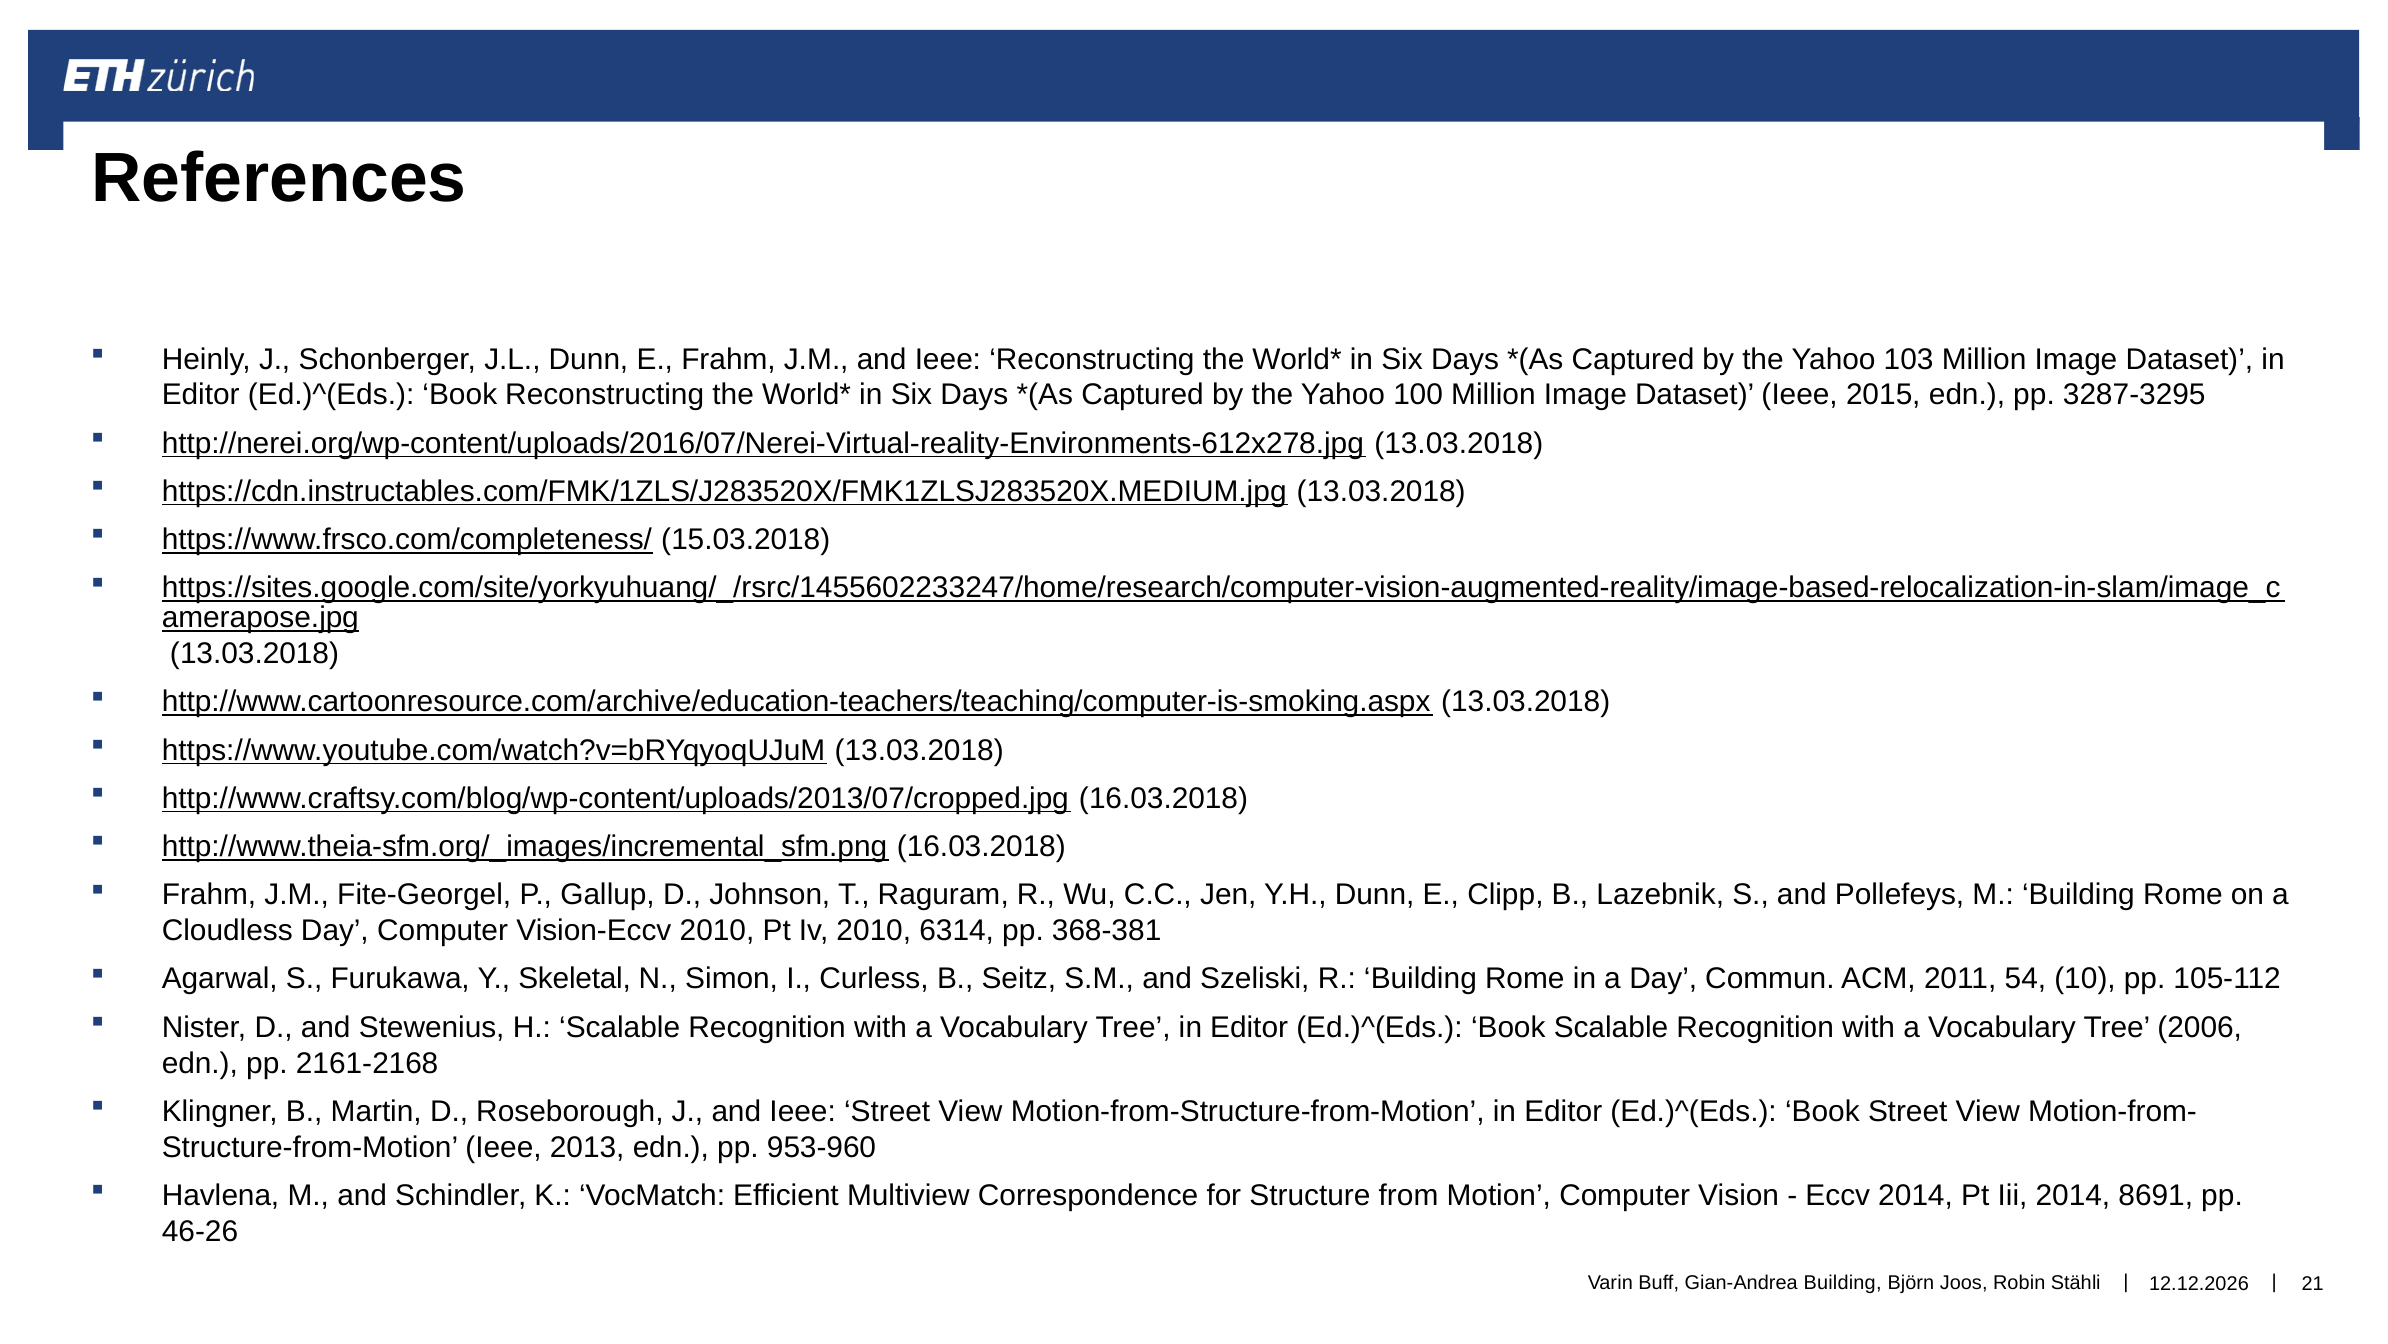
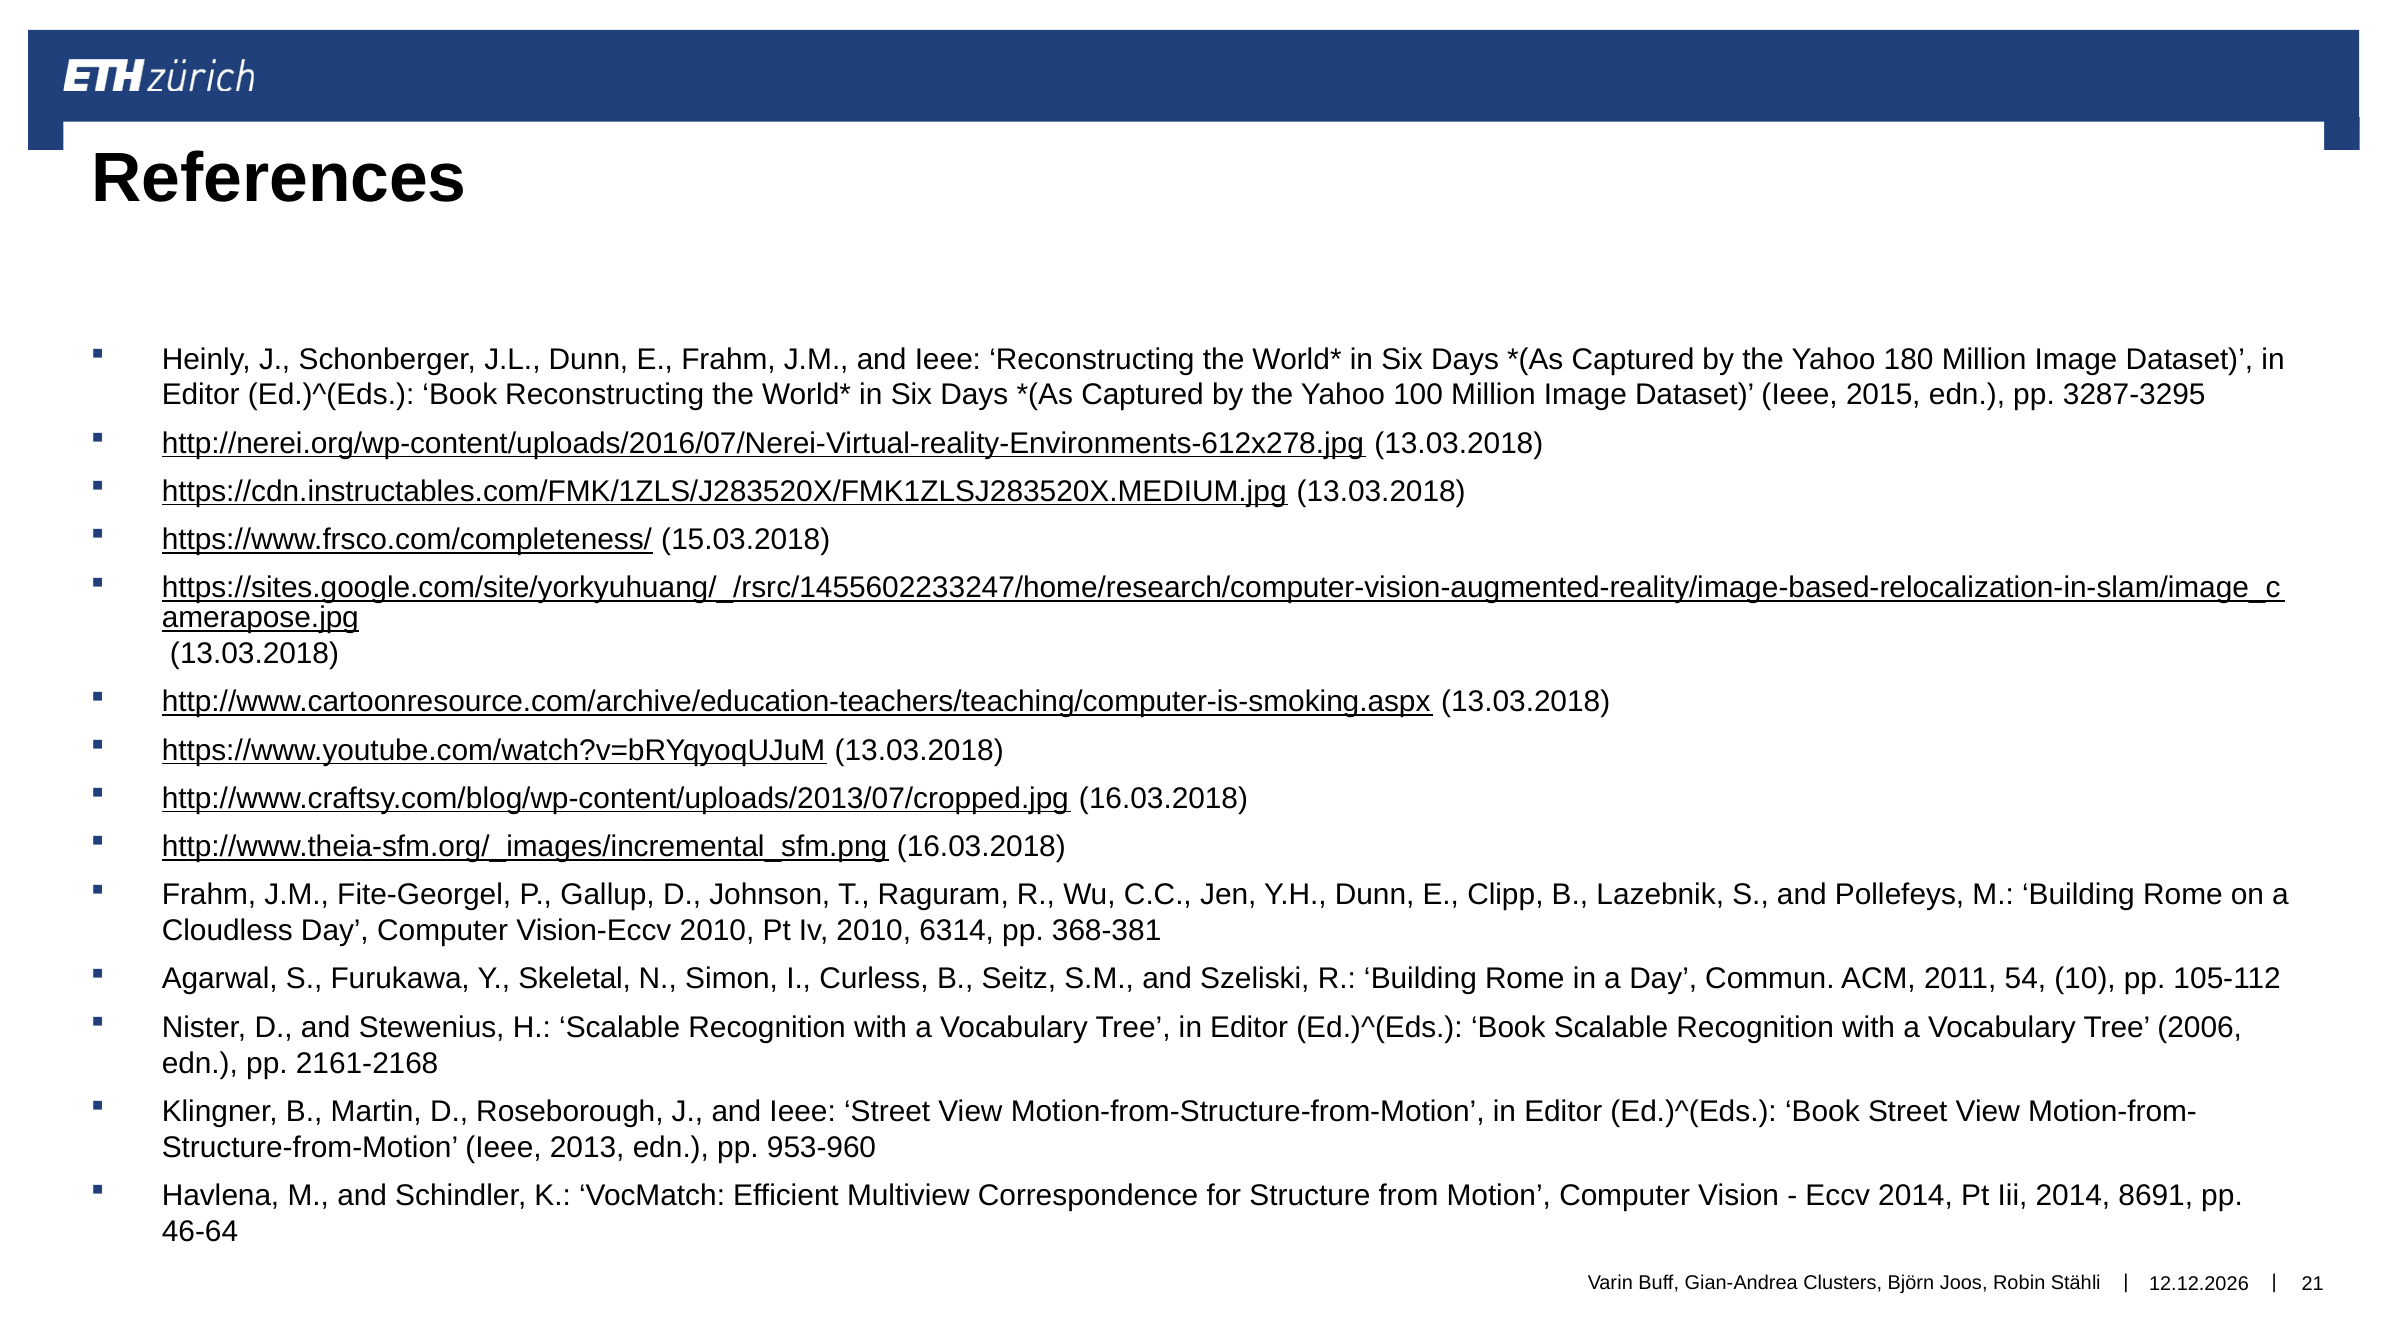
103: 103 -> 180 (1909, 359)
46-26: 46-26 -> 46-64 (200, 1231)
Gian-Andrea Building: Building -> Clusters (1843, 1283)
